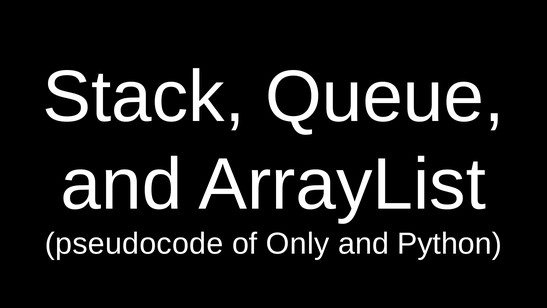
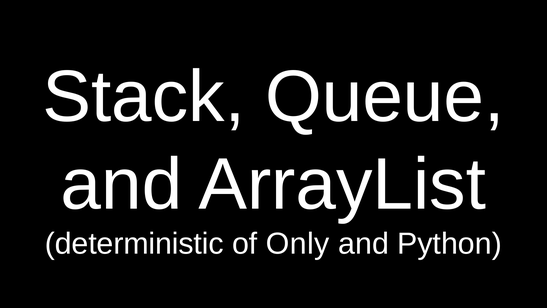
pseudocode: pseudocode -> deterministic (134, 243)
